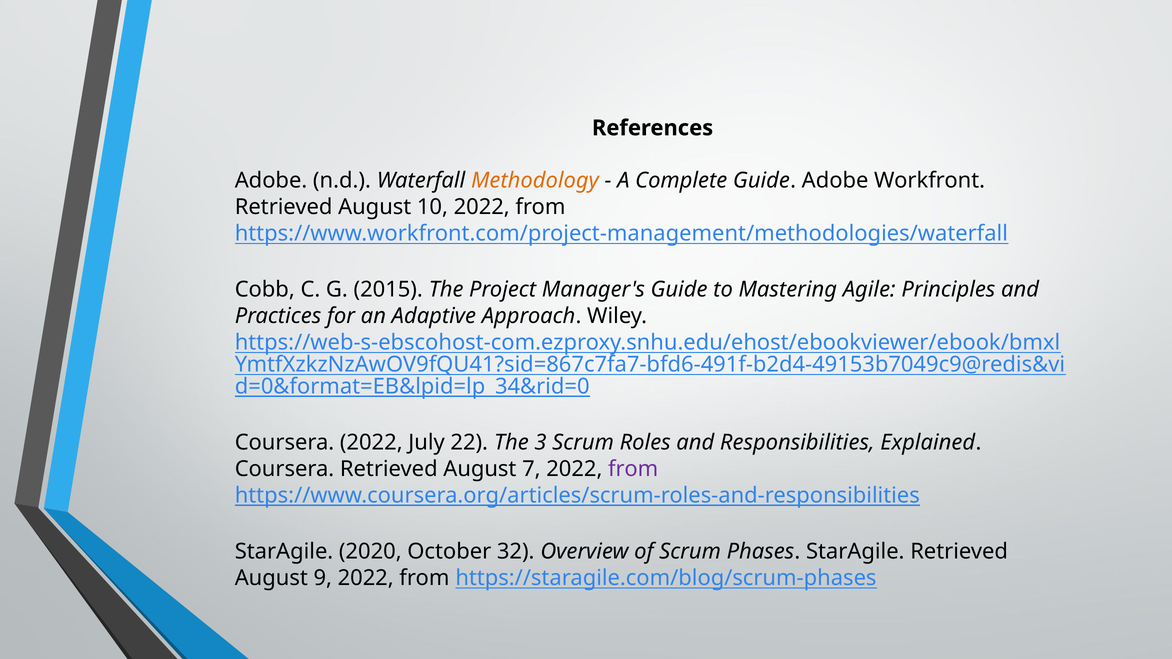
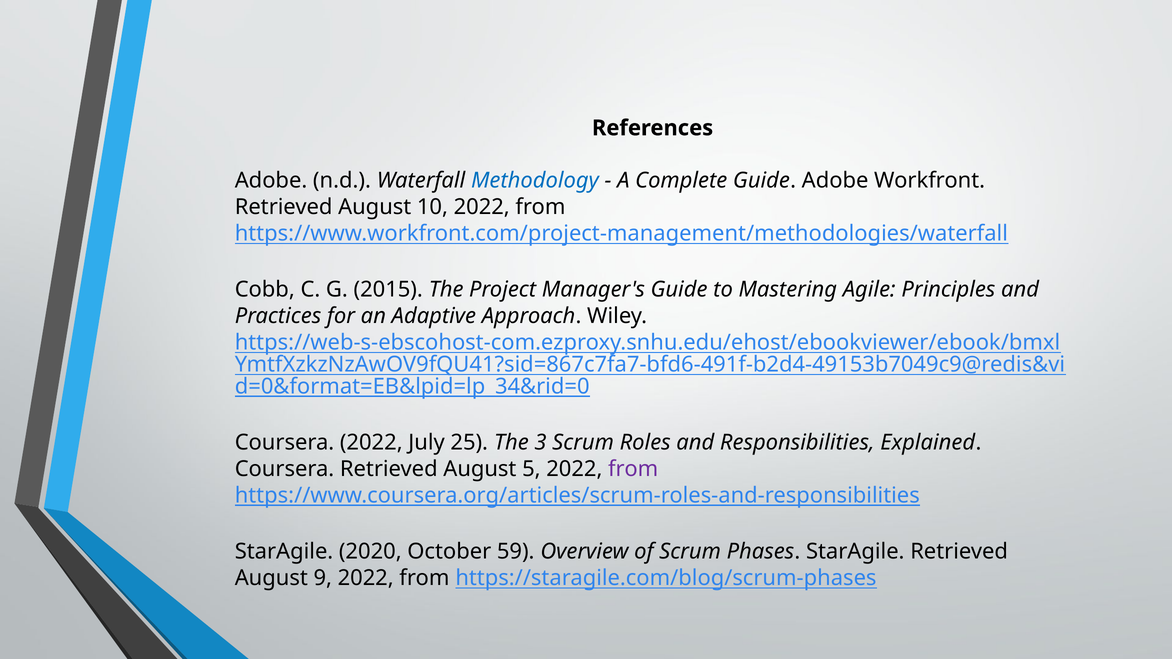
Methodology colour: orange -> blue (535, 181)
22: 22 -> 25 (469, 443)
7: 7 -> 5 (531, 469)
32: 32 -> 59 (516, 552)
